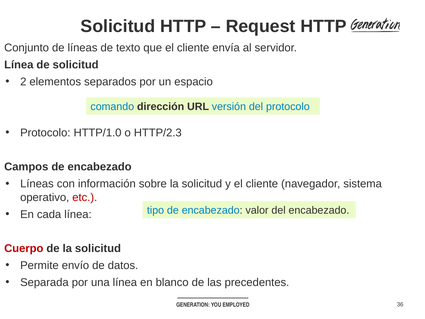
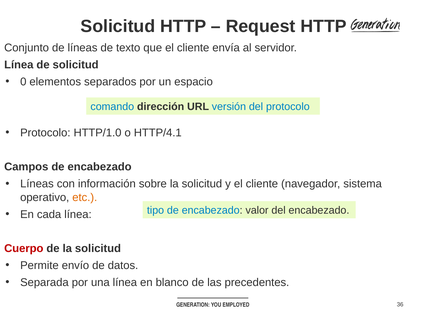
2: 2 -> 0 (23, 82)
HTTP/2.3: HTTP/2.3 -> HTTP/4.1 (158, 133)
etc colour: red -> orange (85, 197)
